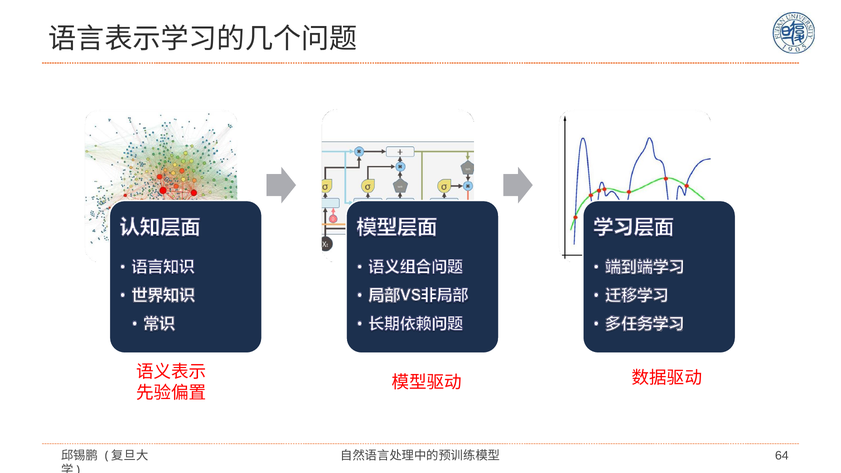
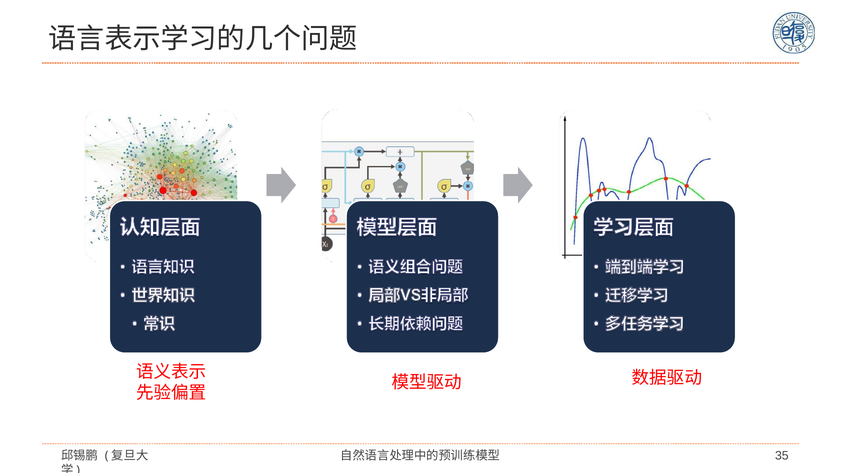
64: 64 -> 35 (782, 456)
